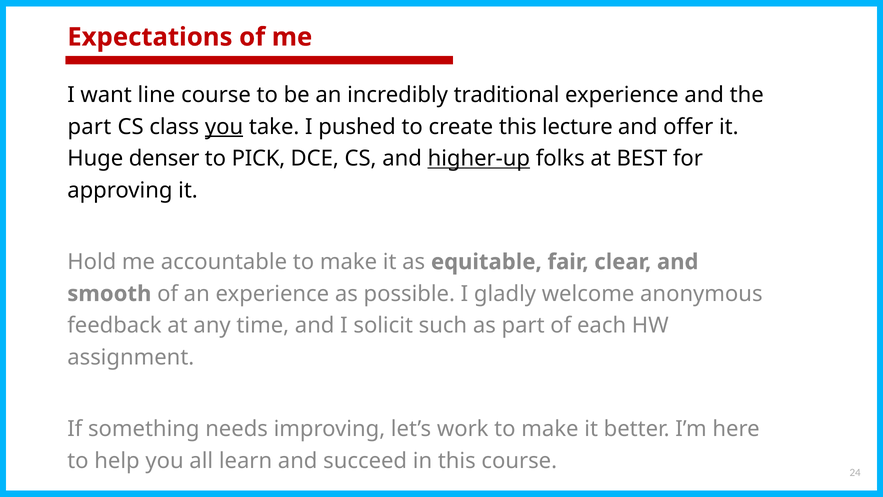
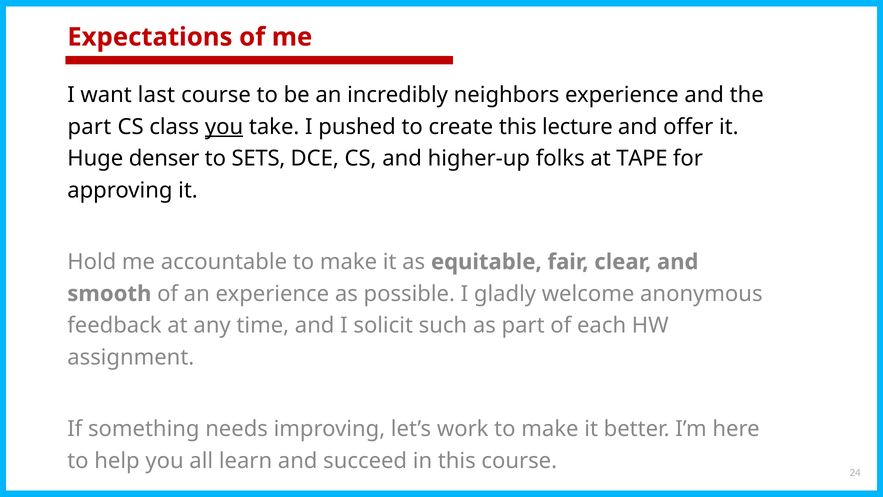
line: line -> last (156, 95)
traditional: traditional -> neighbors (507, 95)
PICK: PICK -> SETS (258, 158)
higher-up underline: present -> none (479, 158)
BEST: BEST -> TAPE (642, 158)
